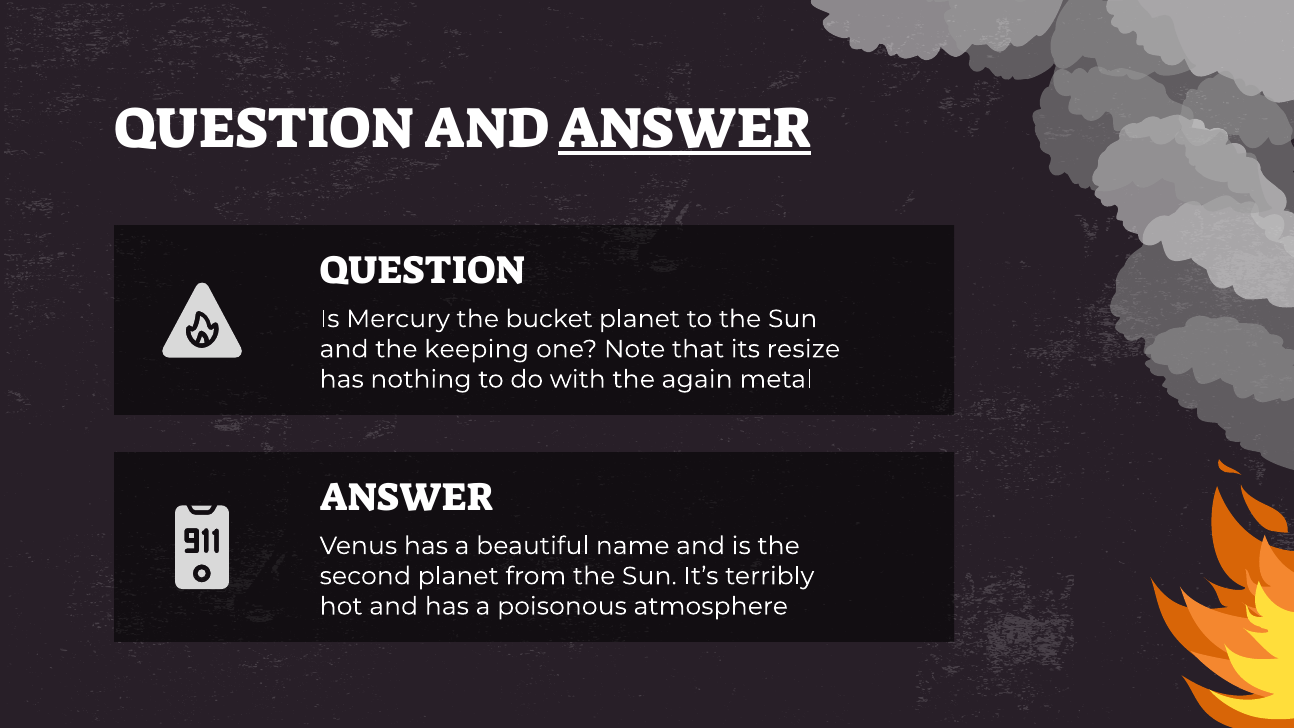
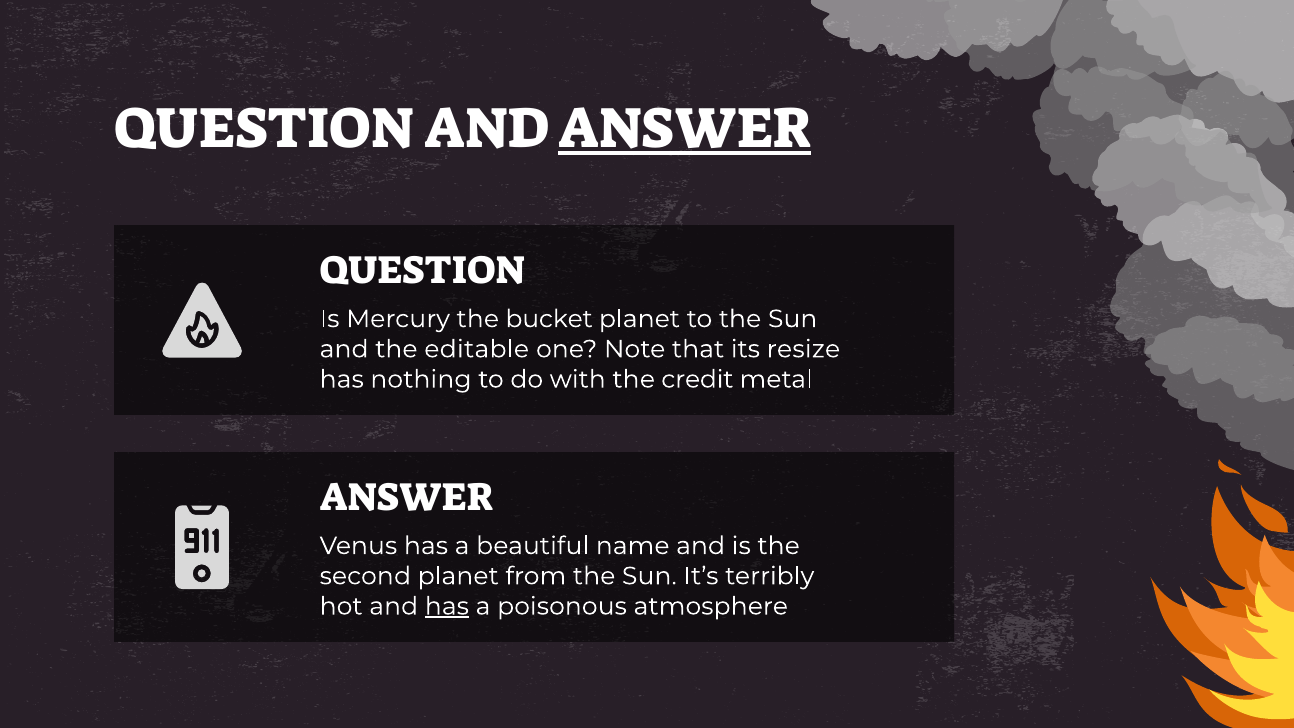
keeping: keeping -> editable (477, 349)
again: again -> credit (697, 379)
has underline: none -> present (447, 606)
